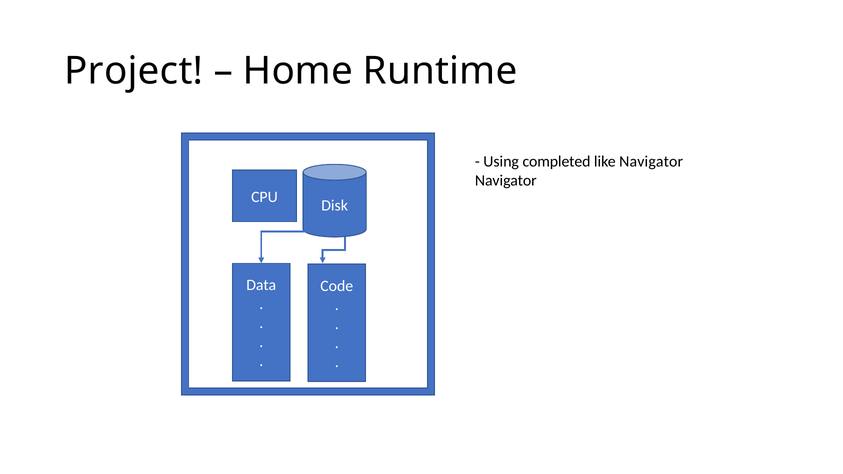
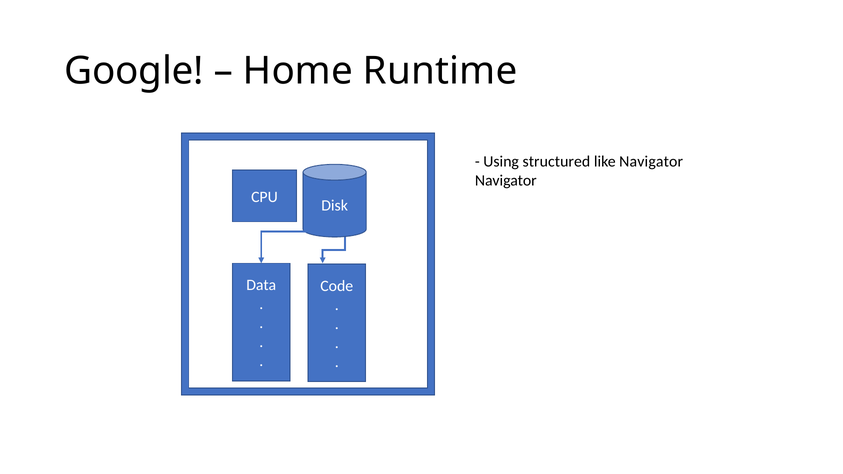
Project: Project -> Google (134, 71)
completed: completed -> structured (556, 162)
